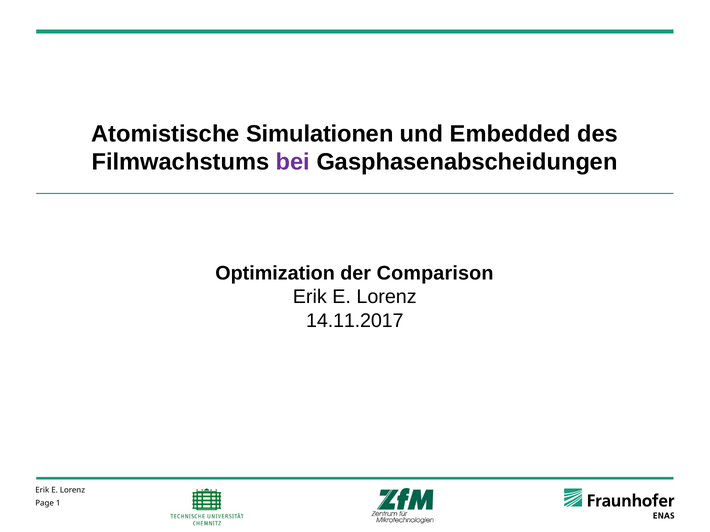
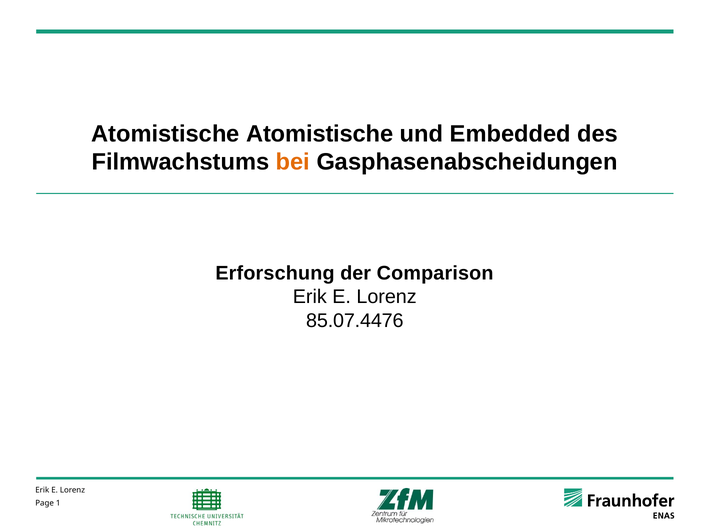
Atomistische Simulationen: Simulationen -> Atomistische (320, 134)
bei colour: purple -> orange (293, 162)
Optimization: Optimization -> Erforschung (275, 274)
14.11.2017: 14.11.2017 -> 85.07.4476 (355, 321)
